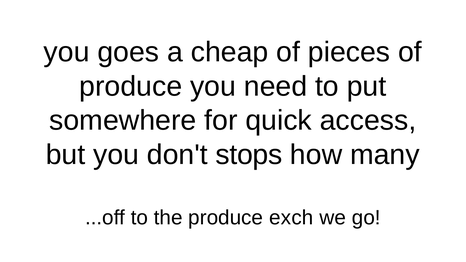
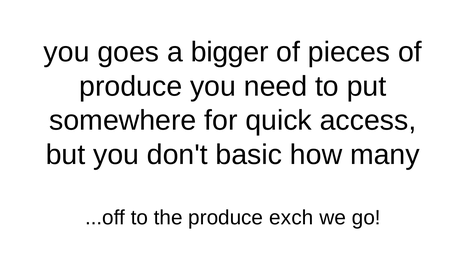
cheap: cheap -> bigger (230, 52)
stops: stops -> basic (249, 155)
